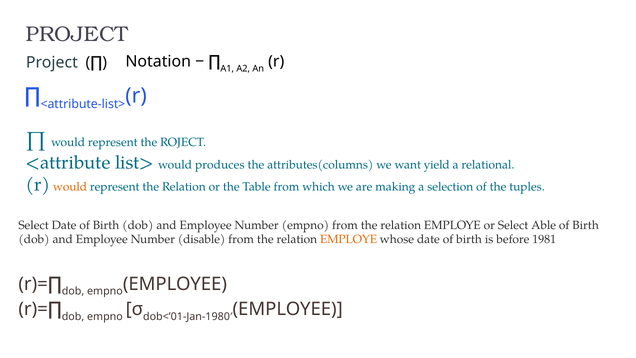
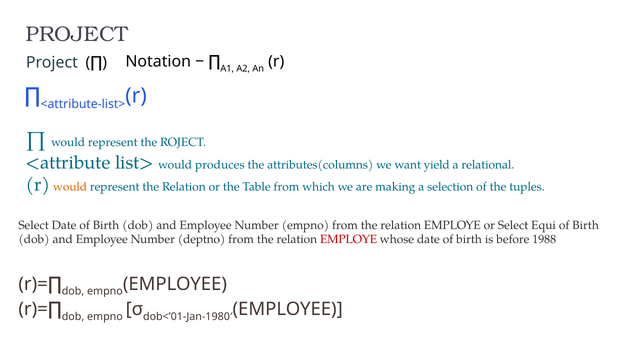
Able: Able -> Equi (544, 225)
disable: disable -> deptno (202, 239)
EMPLOYE colour: orange -> red (349, 239)
1981: 1981 -> 1988 (544, 239)
